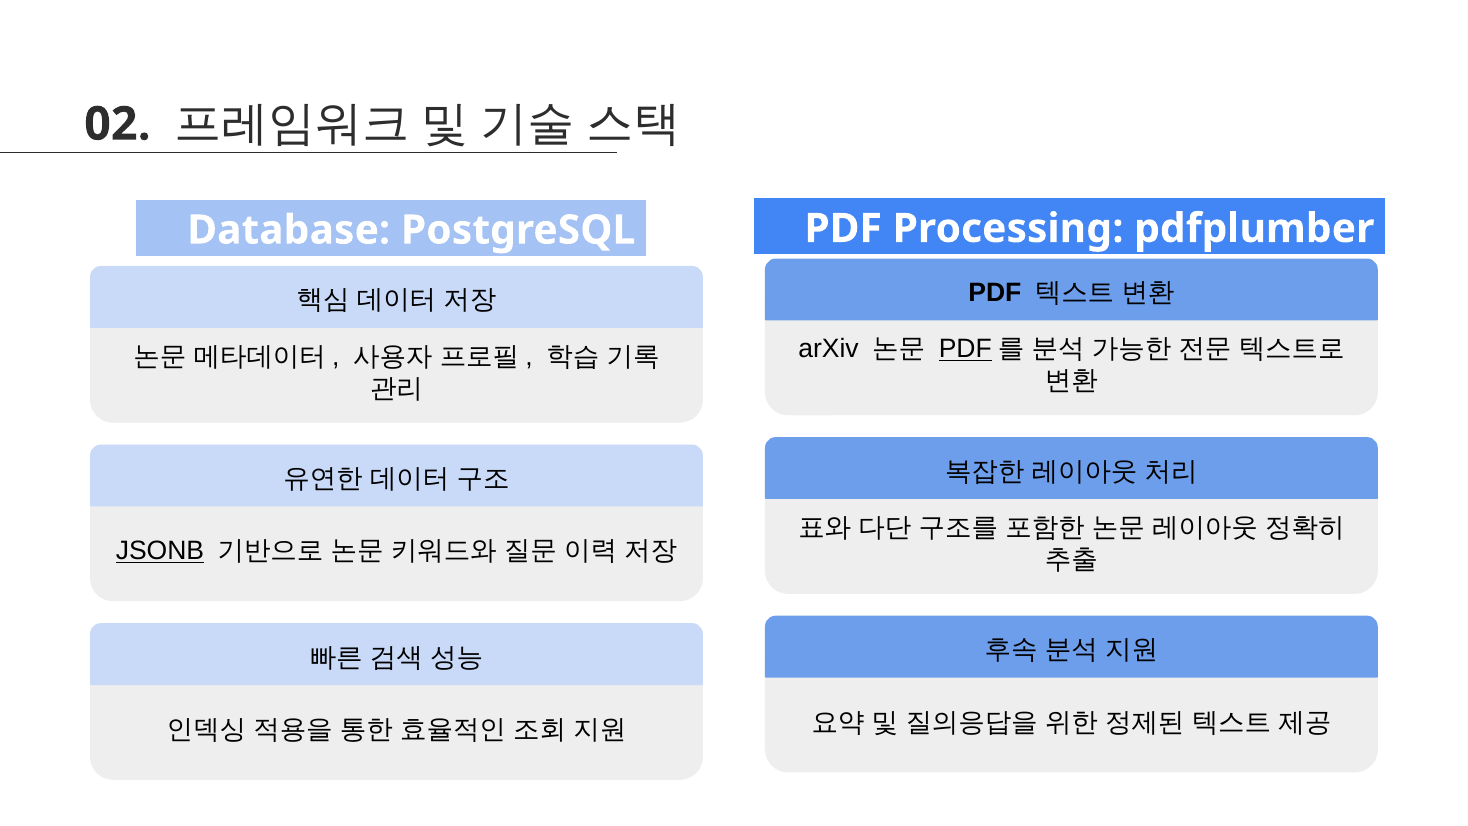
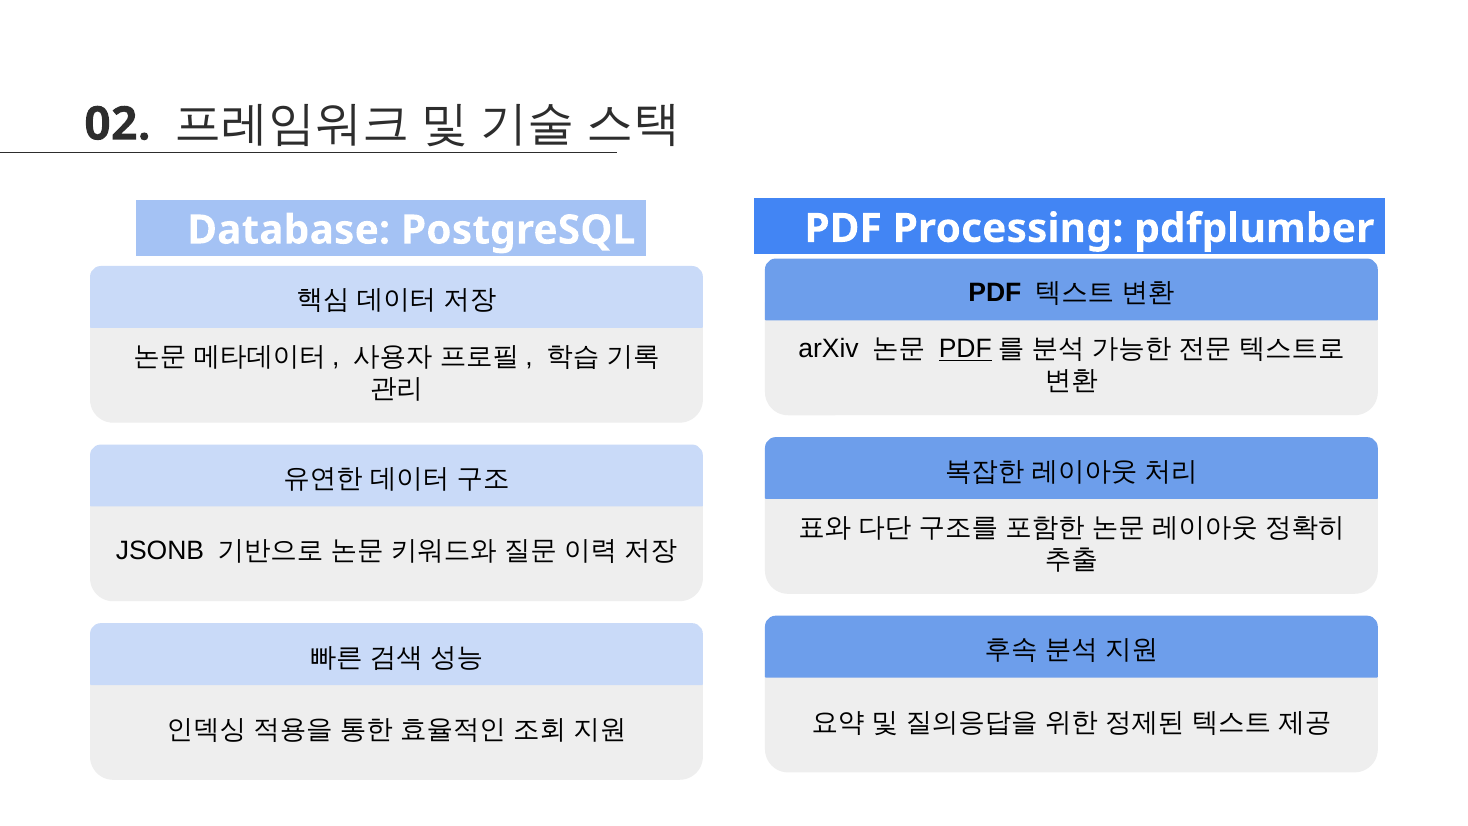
JSONB underline: present -> none (160, 551)
